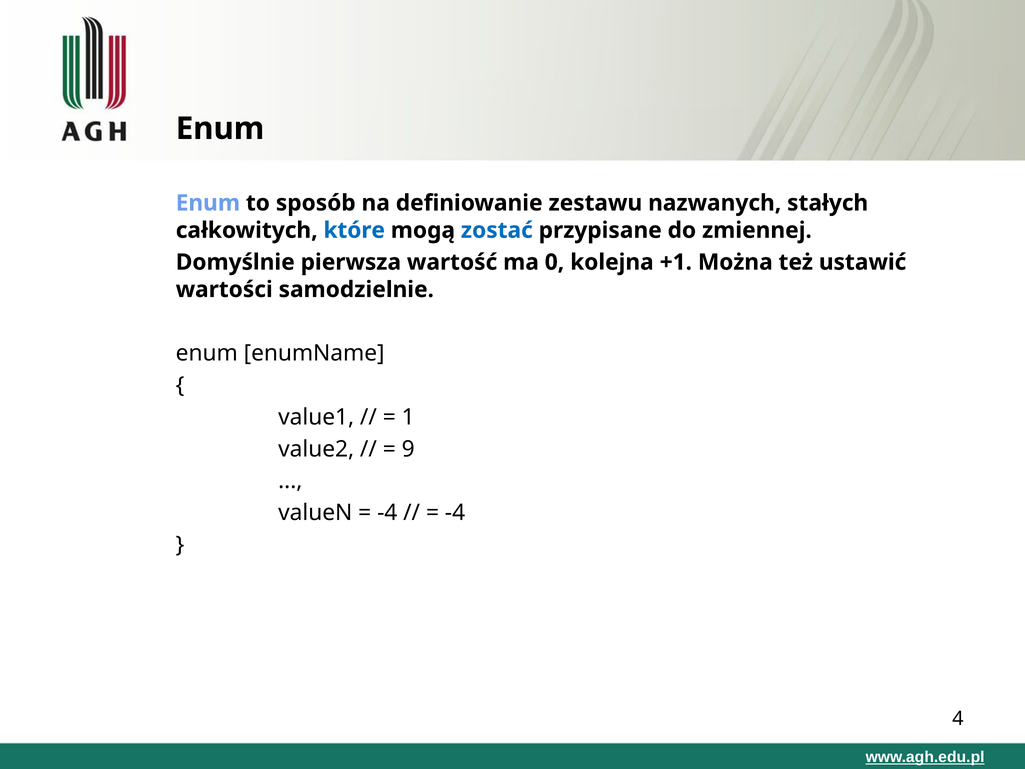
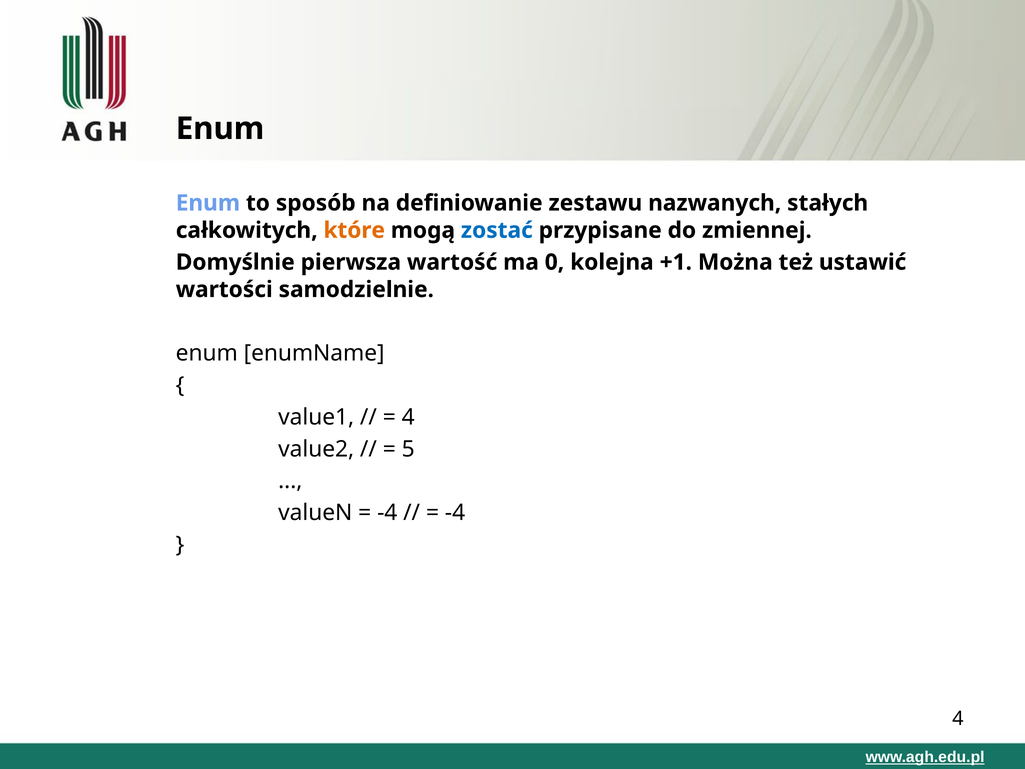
które colour: blue -> orange (354, 230)
1: 1 -> 4 (408, 417)
9: 9 -> 5 (408, 449)
